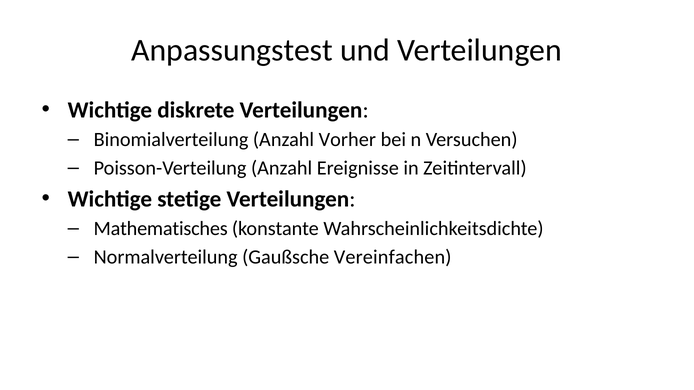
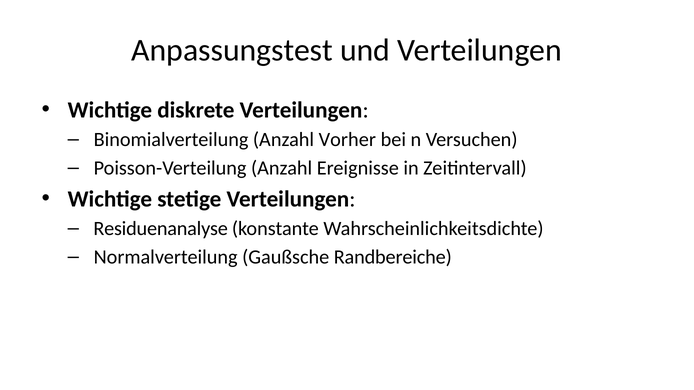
Mathematisches: Mathematisches -> Residuenanalyse (161, 229)
Vereinfachen: Vereinfachen -> Randbereiche (393, 257)
